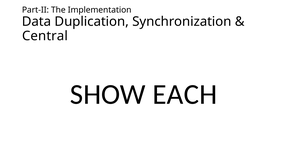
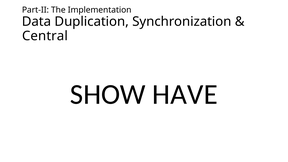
EACH: EACH -> HAVE (185, 94)
